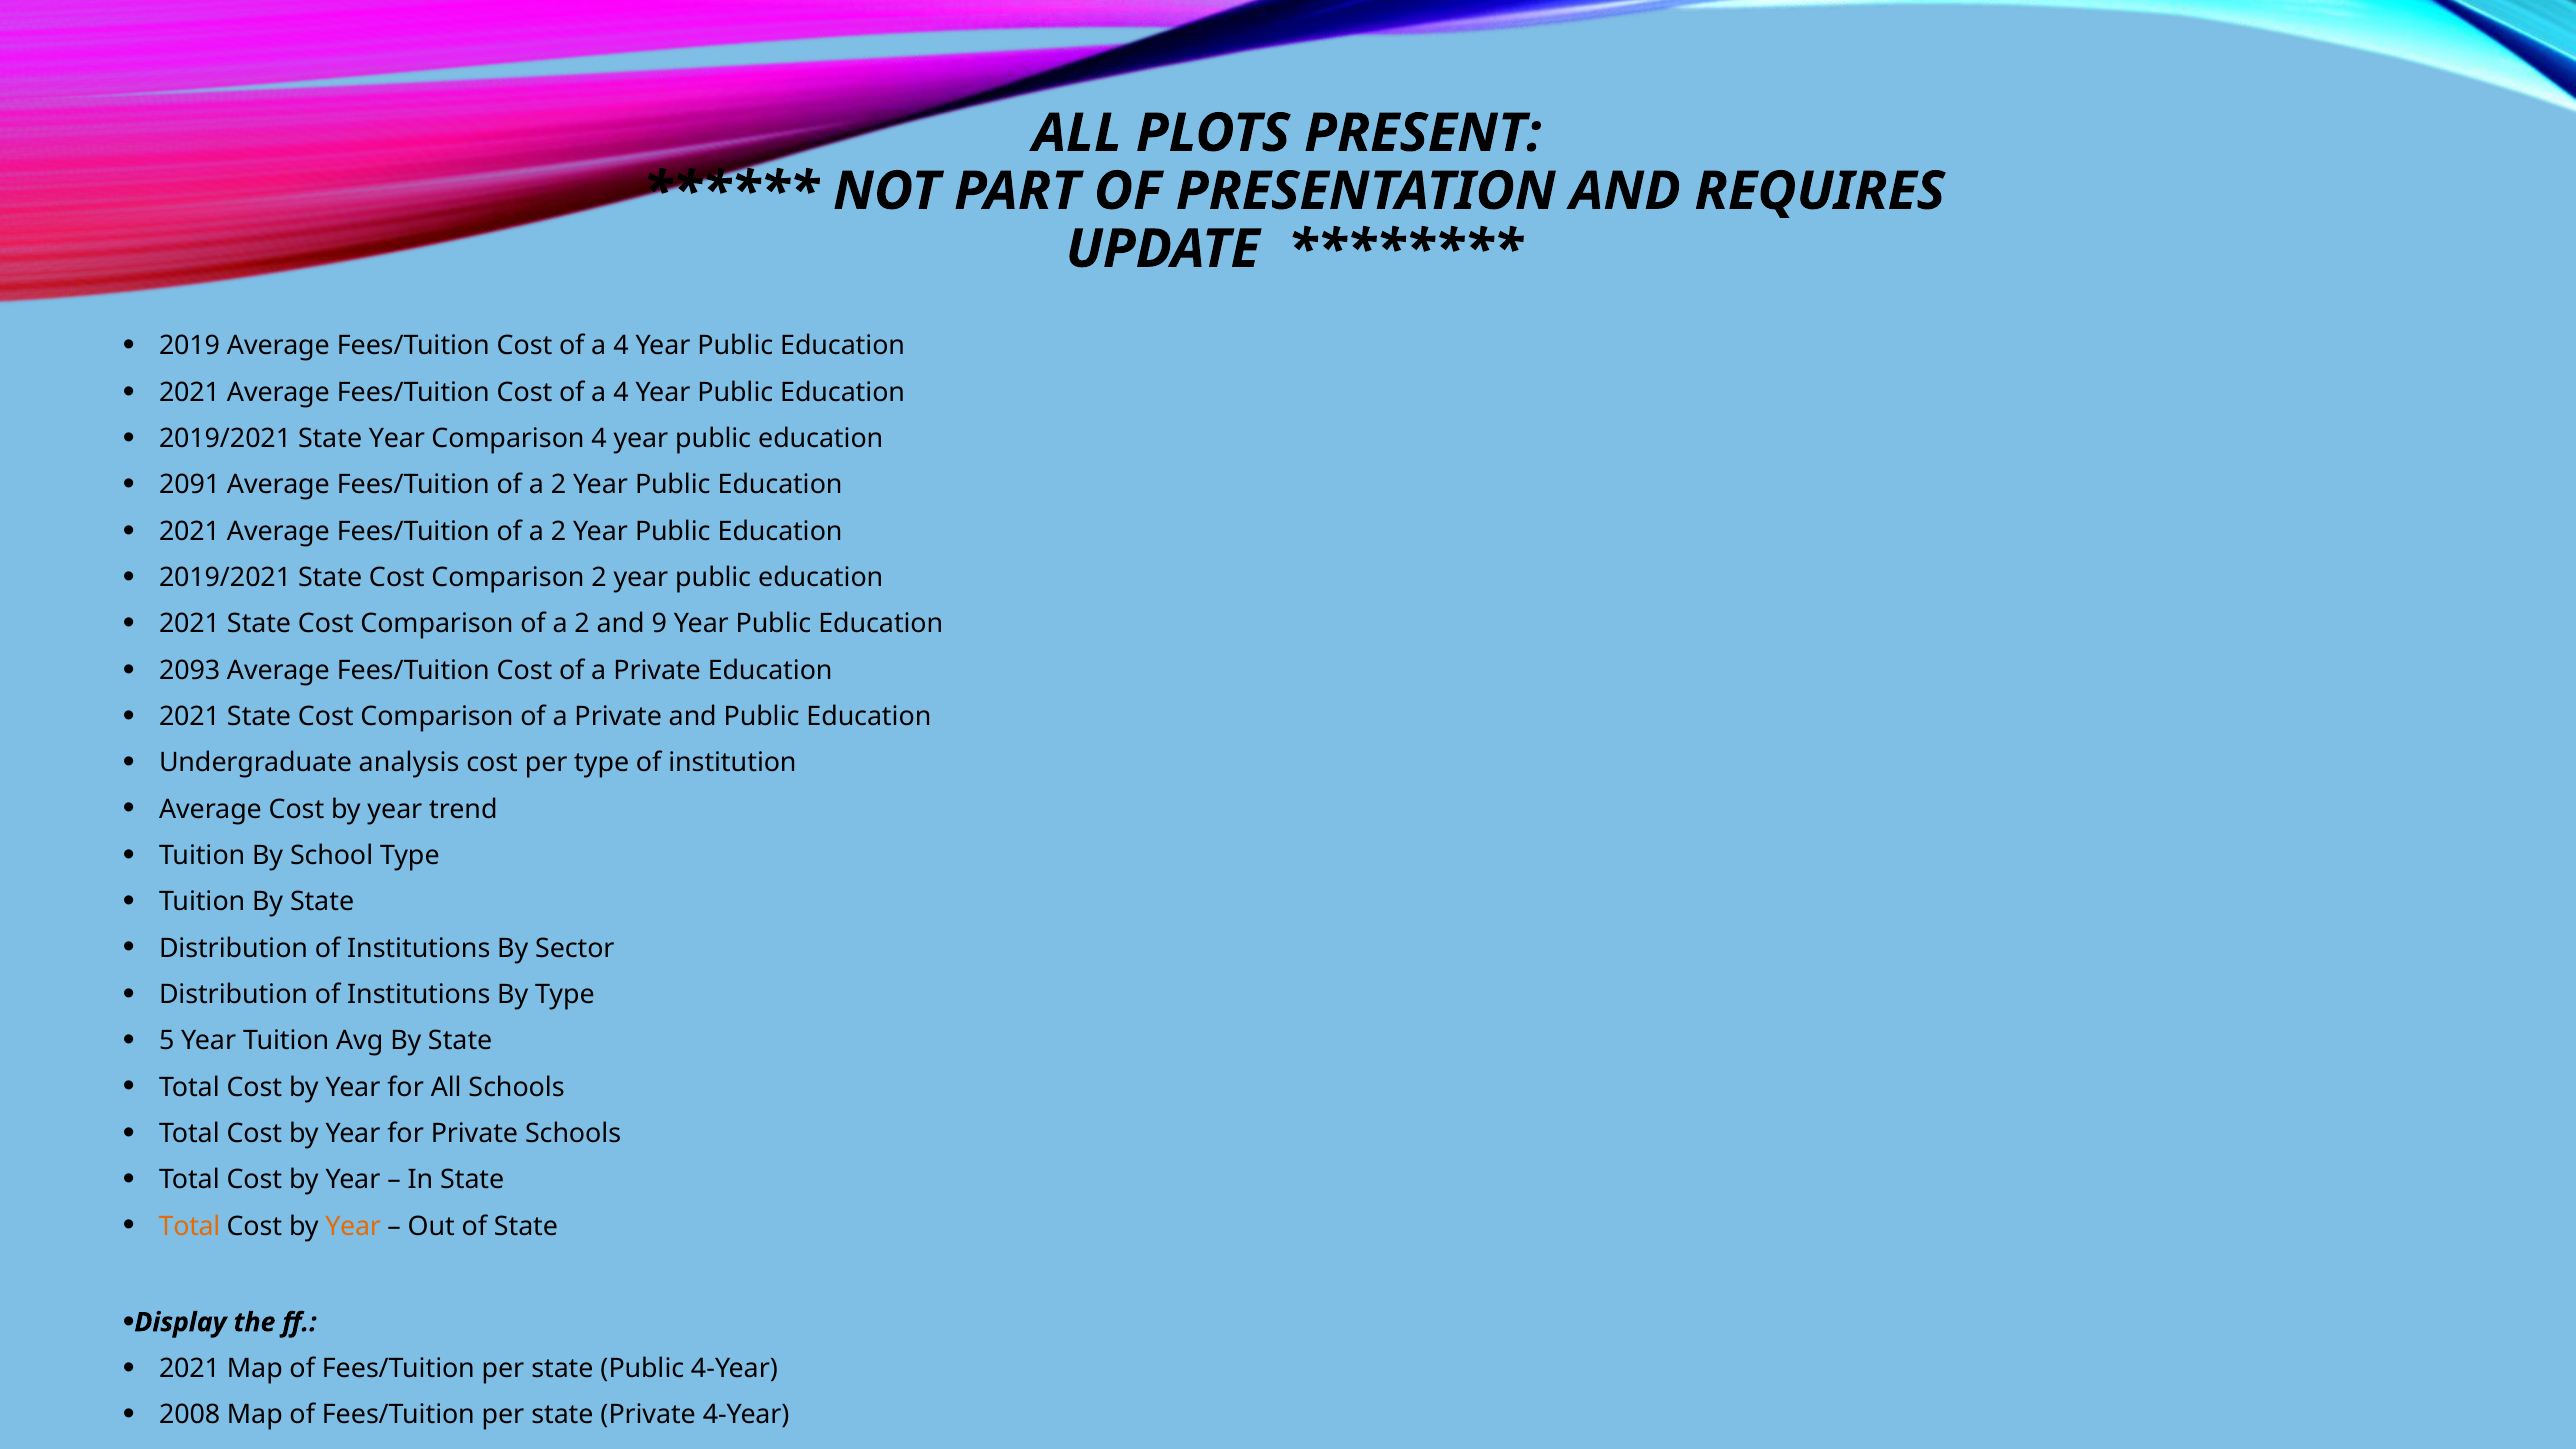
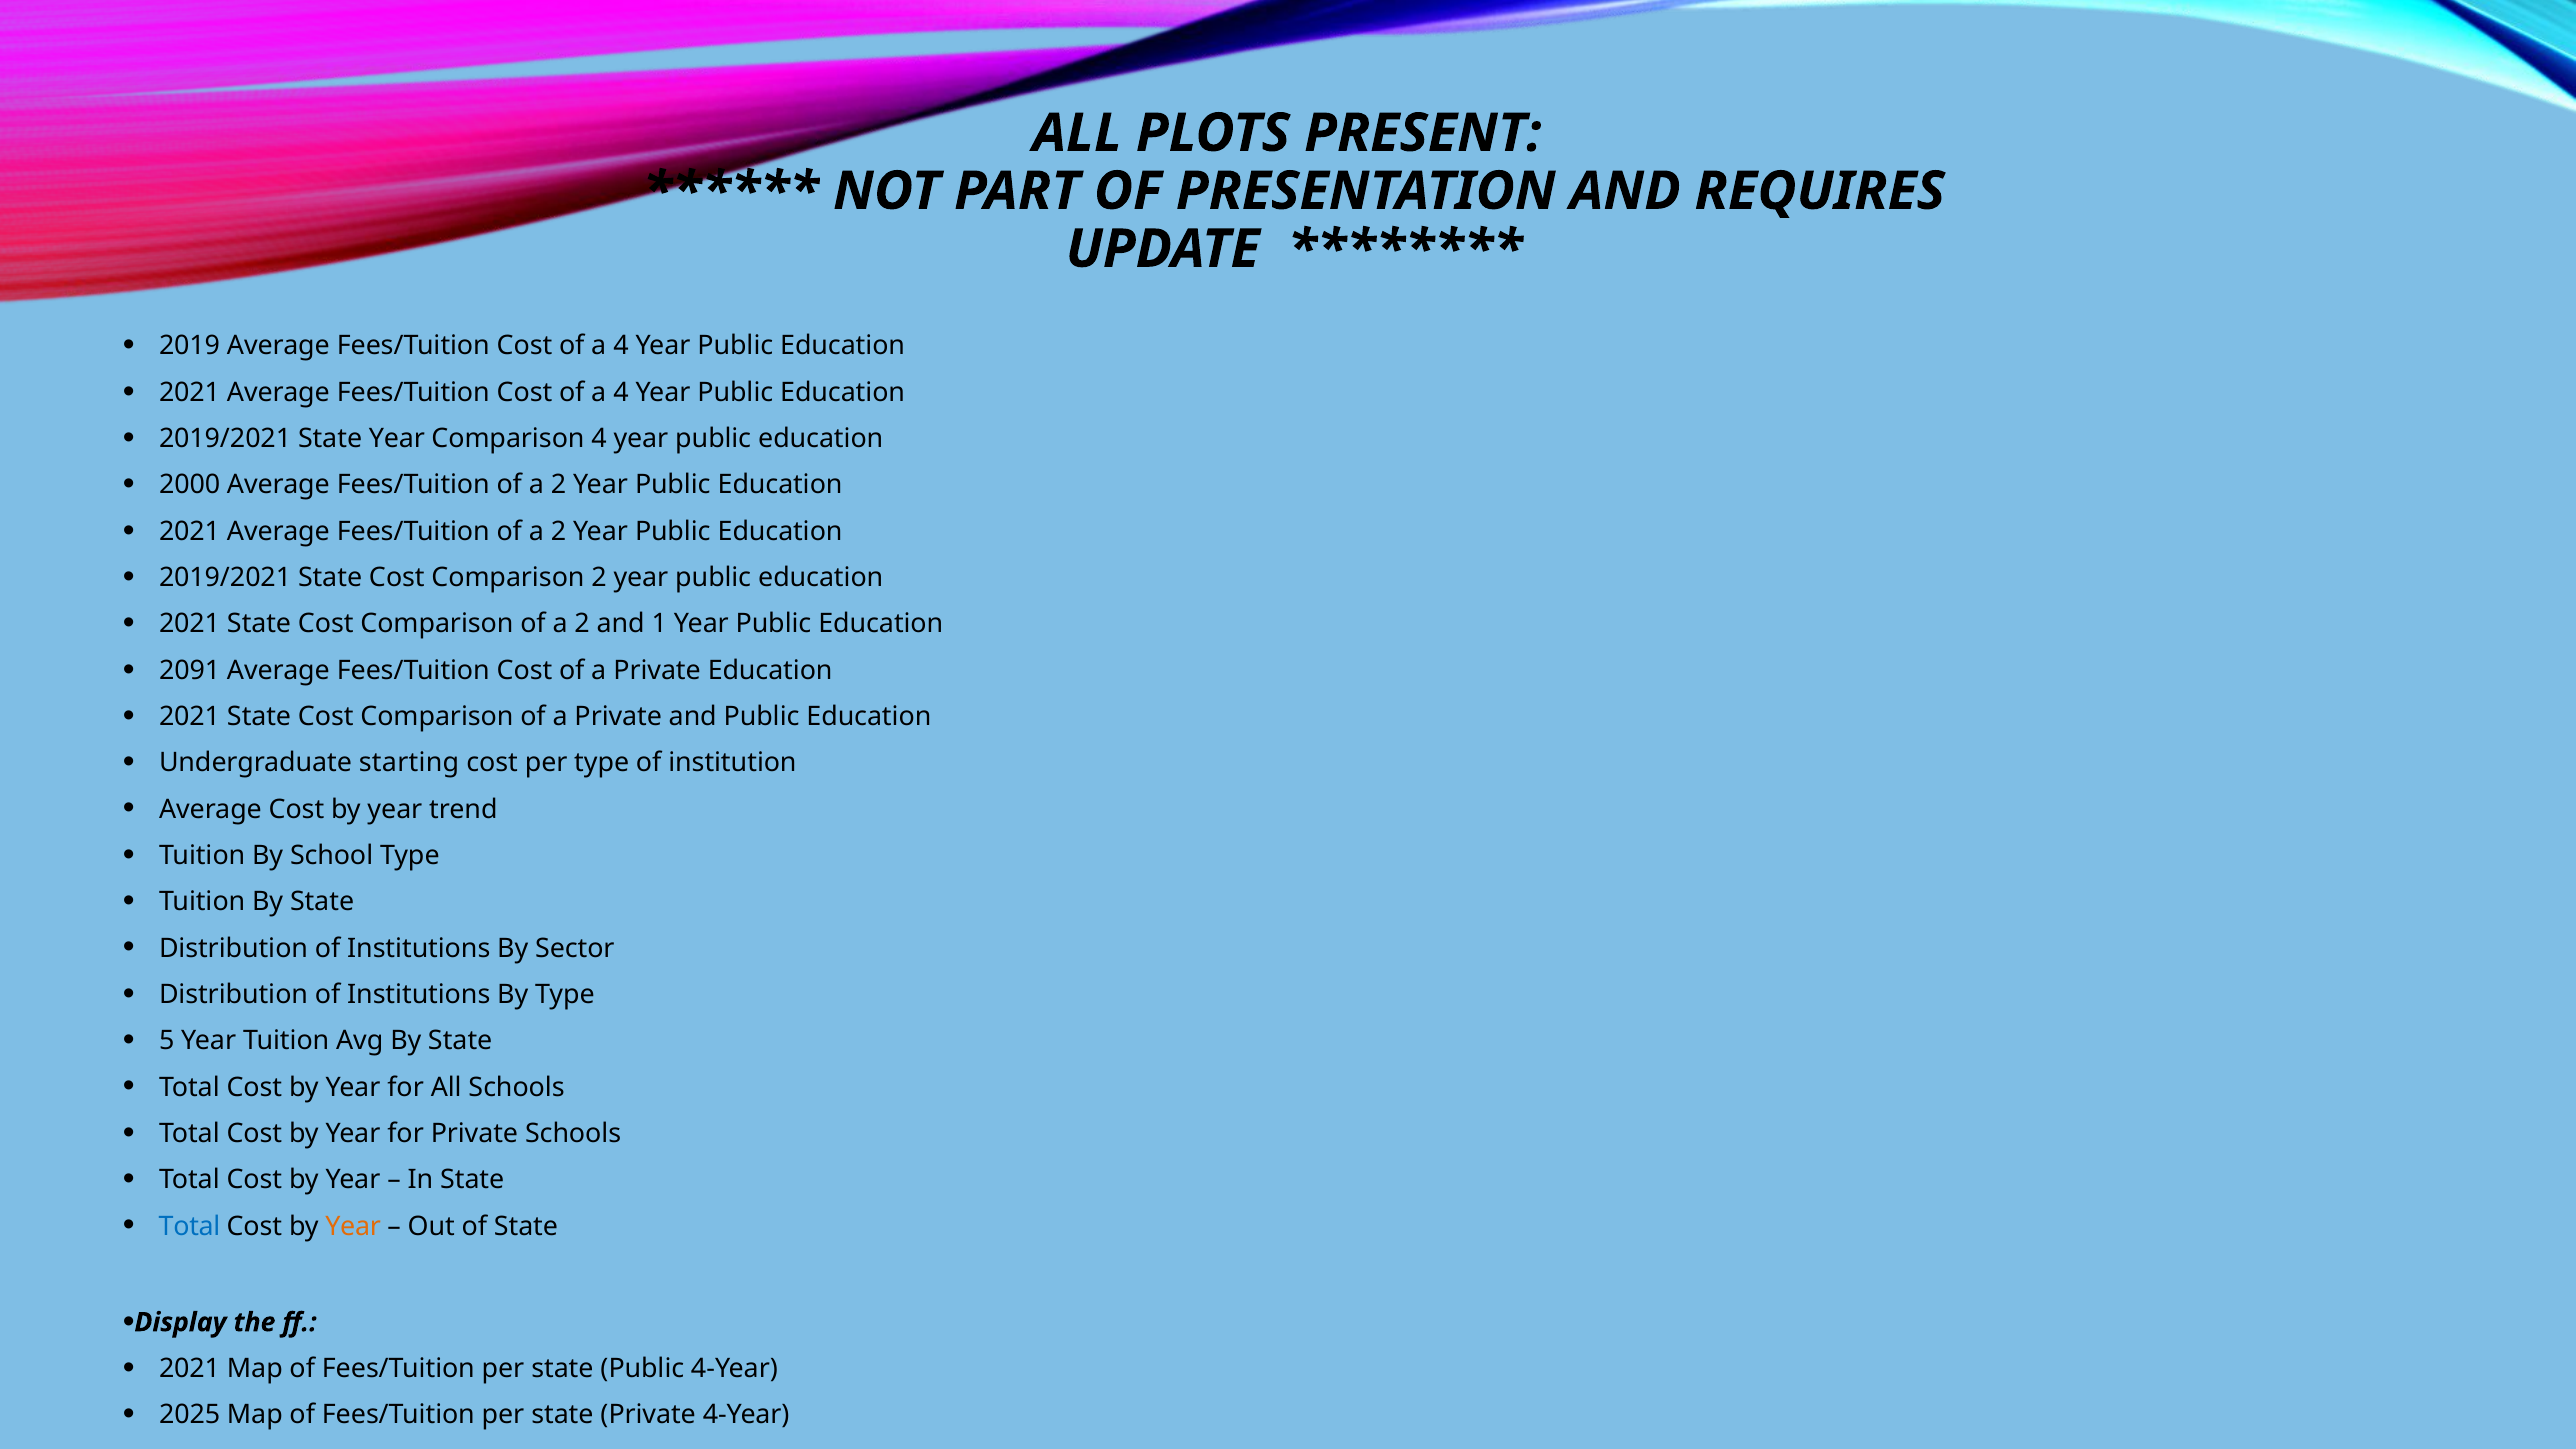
2091: 2091 -> 2000 (190, 485)
9: 9 -> 1 (659, 624)
2093: 2093 -> 2091 (190, 670)
analysis: analysis -> starting (409, 763)
Total colour: orange -> blue (190, 1226)
2008: 2008 -> 2025 (190, 1415)
